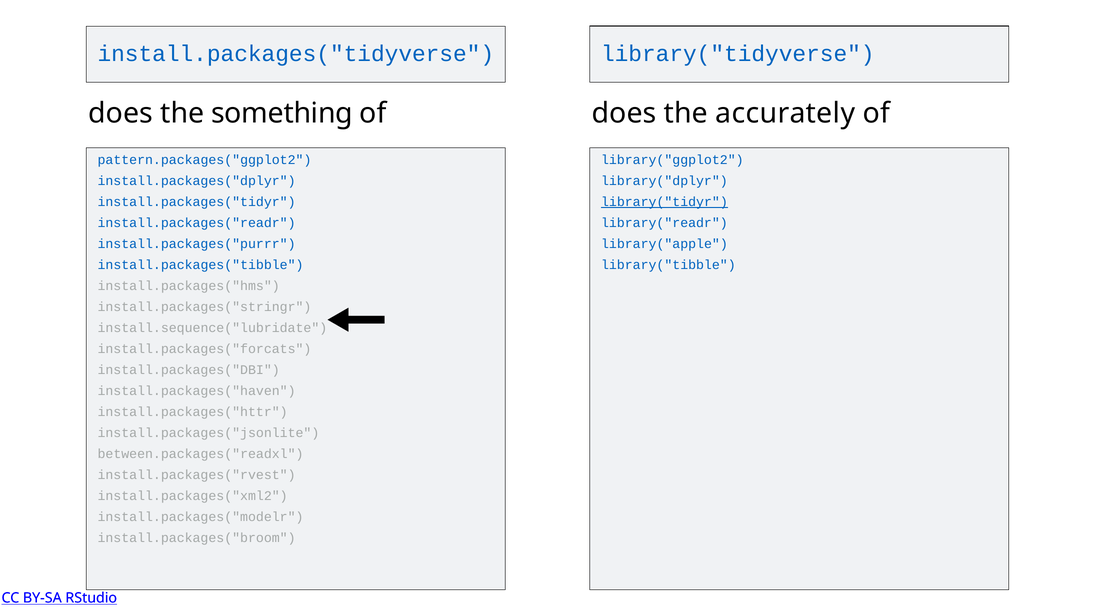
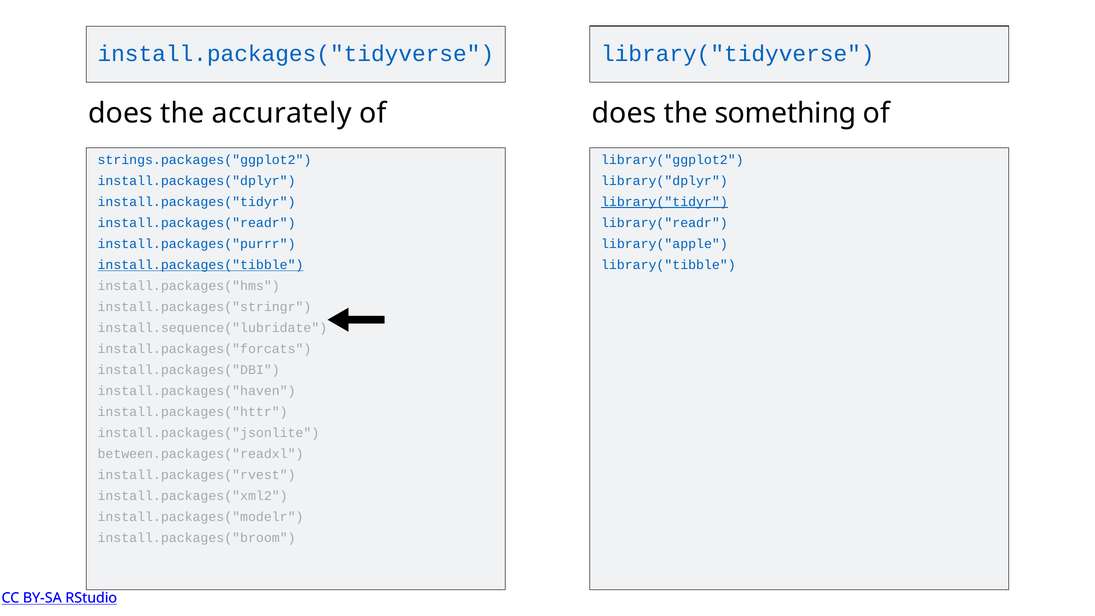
accurately: accurately -> something (786, 113)
something: something -> accurately (282, 113)
pattern.packages("ggplot2: pattern.packages("ggplot2 -> strings.packages("ggplot2 (204, 160)
install.packages("tibble underline: none -> present (201, 265)
